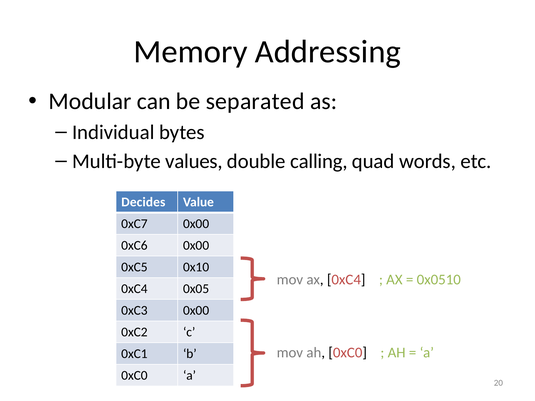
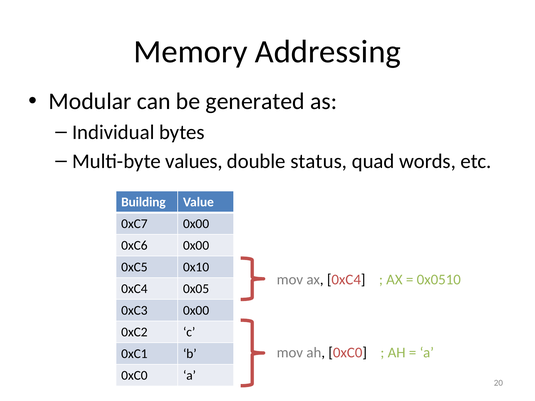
separated: separated -> generated (255, 102)
calling: calling -> status (319, 161)
Decides: Decides -> Building (143, 202)
